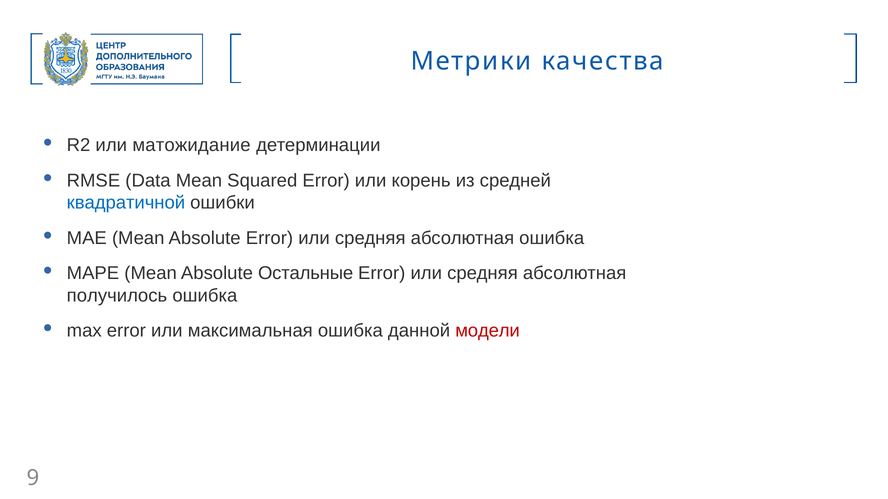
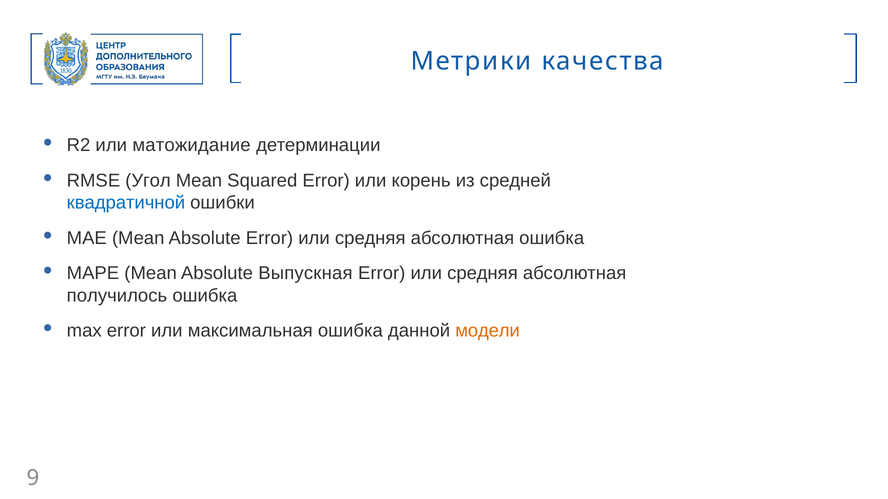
Data: Data -> Угол (148, 181)
Остальные: Остальные -> Выпускная (305, 274)
модели colour: red -> orange (488, 331)
